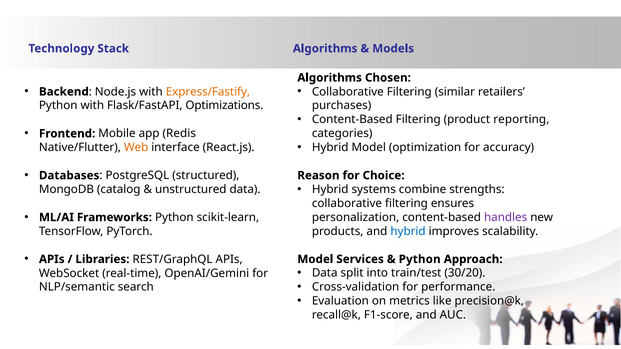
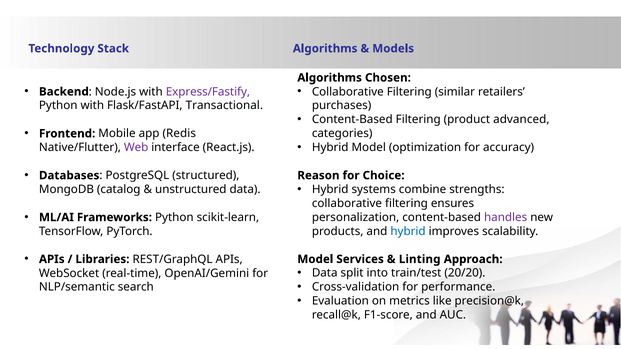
Express/Fastify colour: orange -> purple (208, 92)
Optimizations: Optimizations -> Transactional (224, 106)
reporting: reporting -> advanced (521, 120)
Web colour: orange -> purple (136, 148)
Python: Python -> Linting (420, 259)
30/20: 30/20 -> 20/20 (465, 273)
